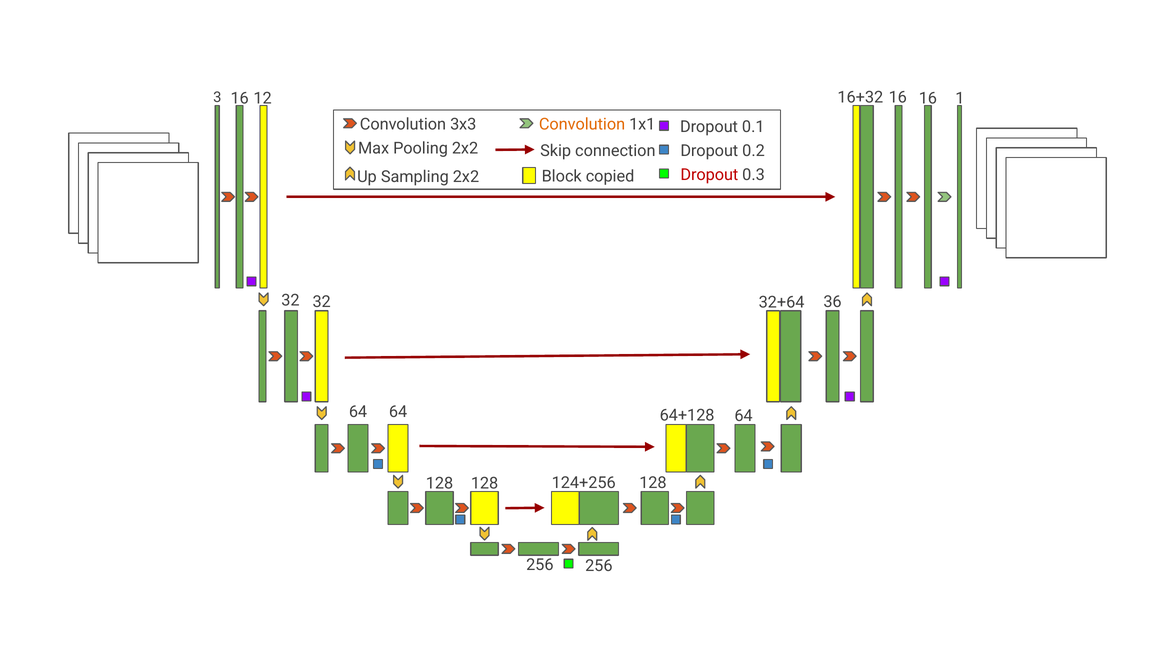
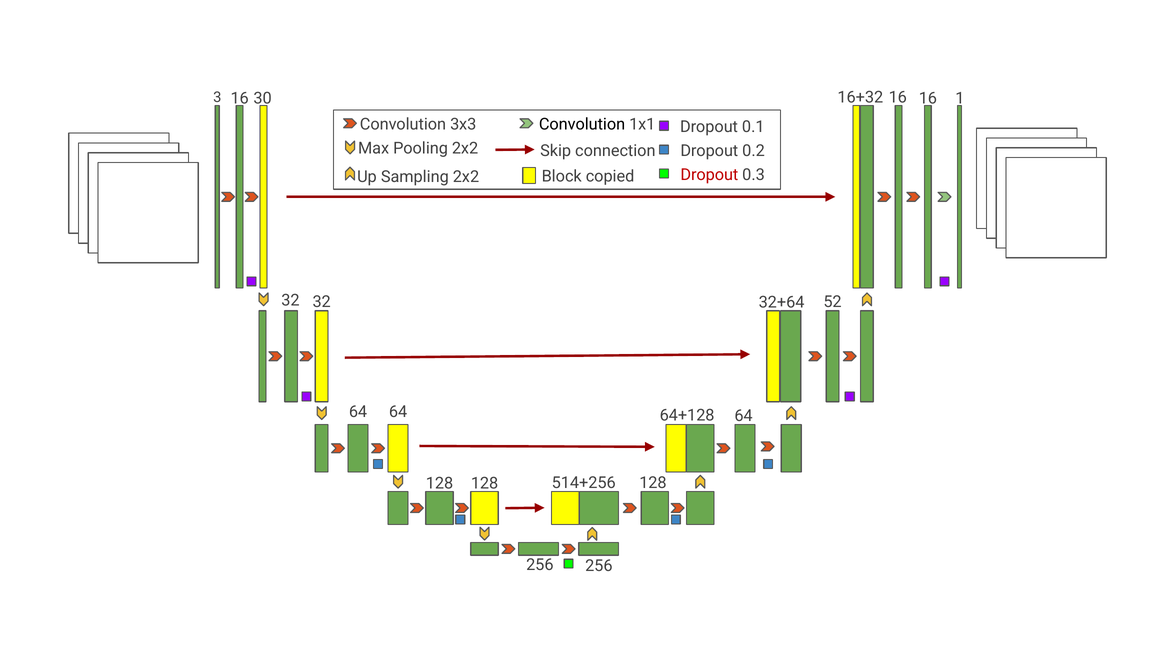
12: 12 -> 30 (263, 98)
Convolution colour: orange -> black (582, 124)
36: 36 -> 52 (833, 302)
124+256: 124+256 -> 514+256 (584, 483)
